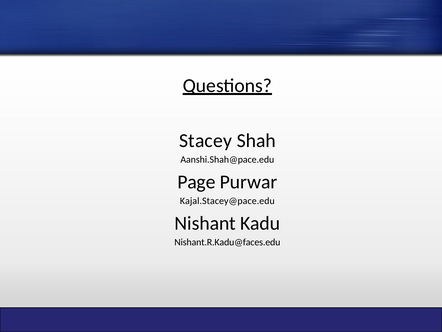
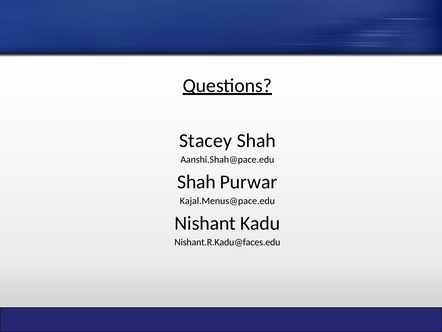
Page: Page -> Shah (196, 182)
Kajal.Stacey@pace.edu: Kajal.Stacey@pace.edu -> Kajal.Menus@pace.edu (227, 201)
